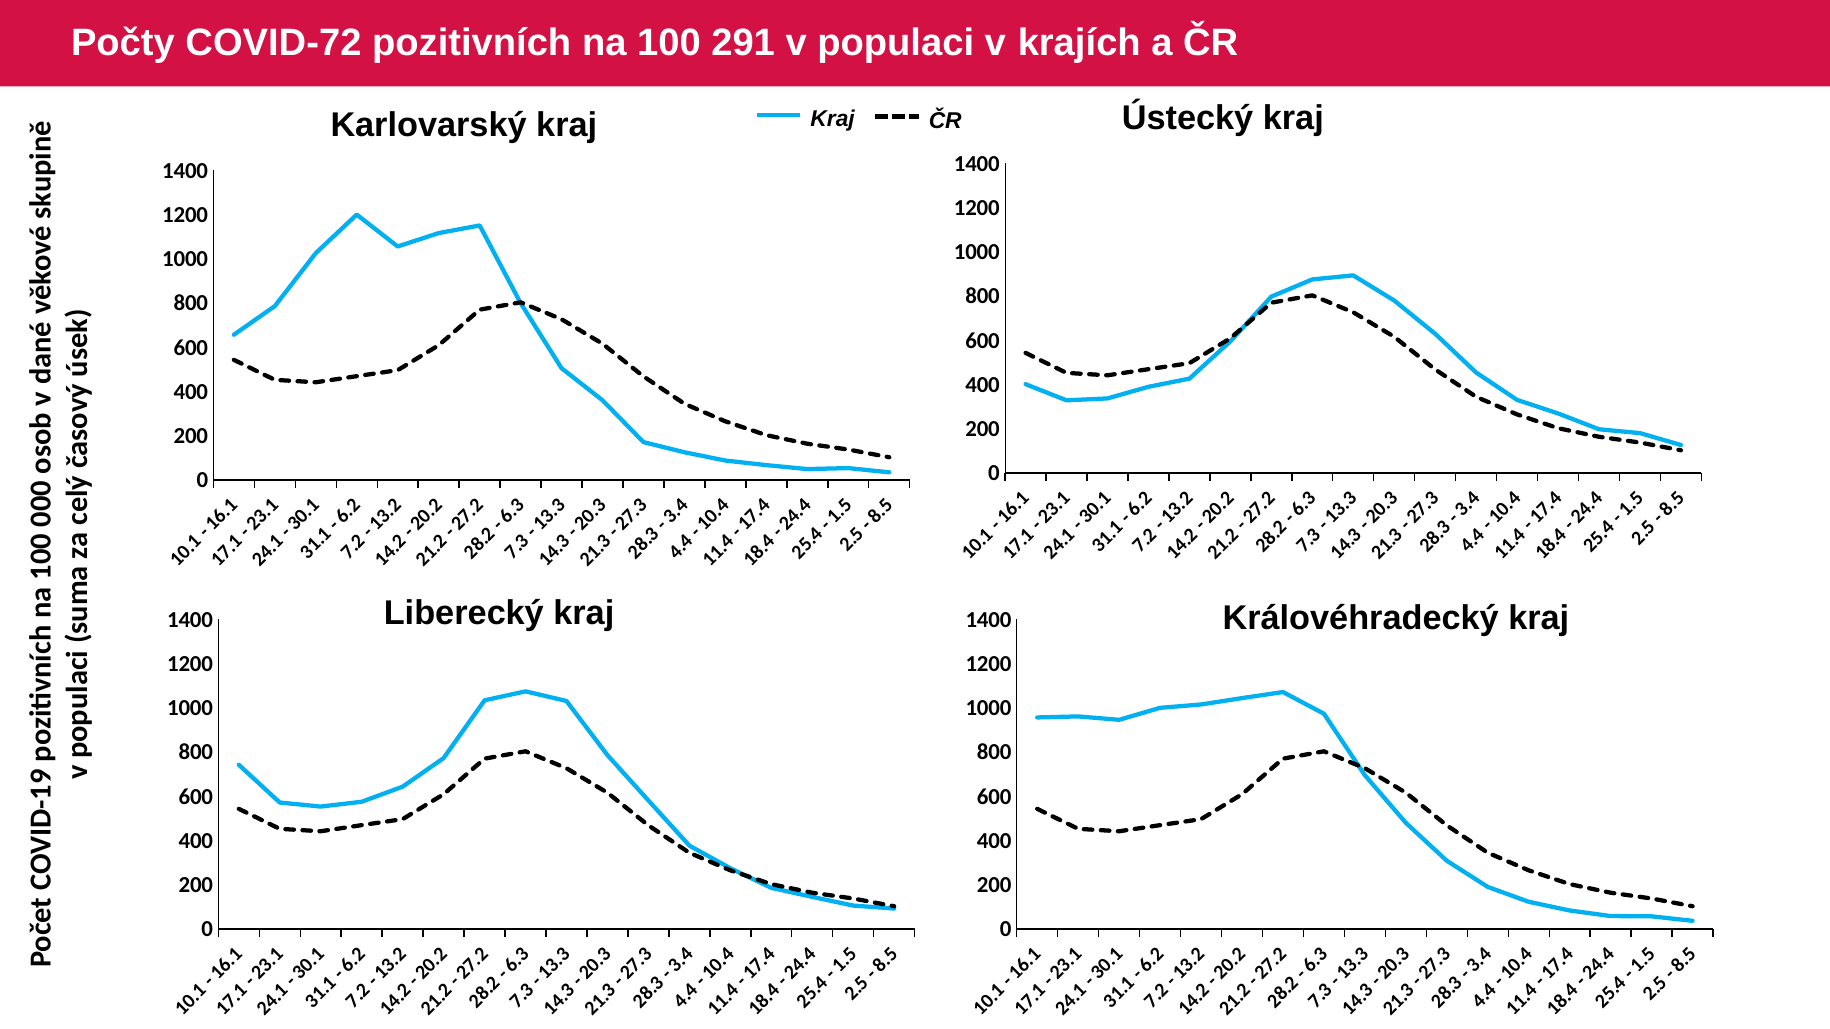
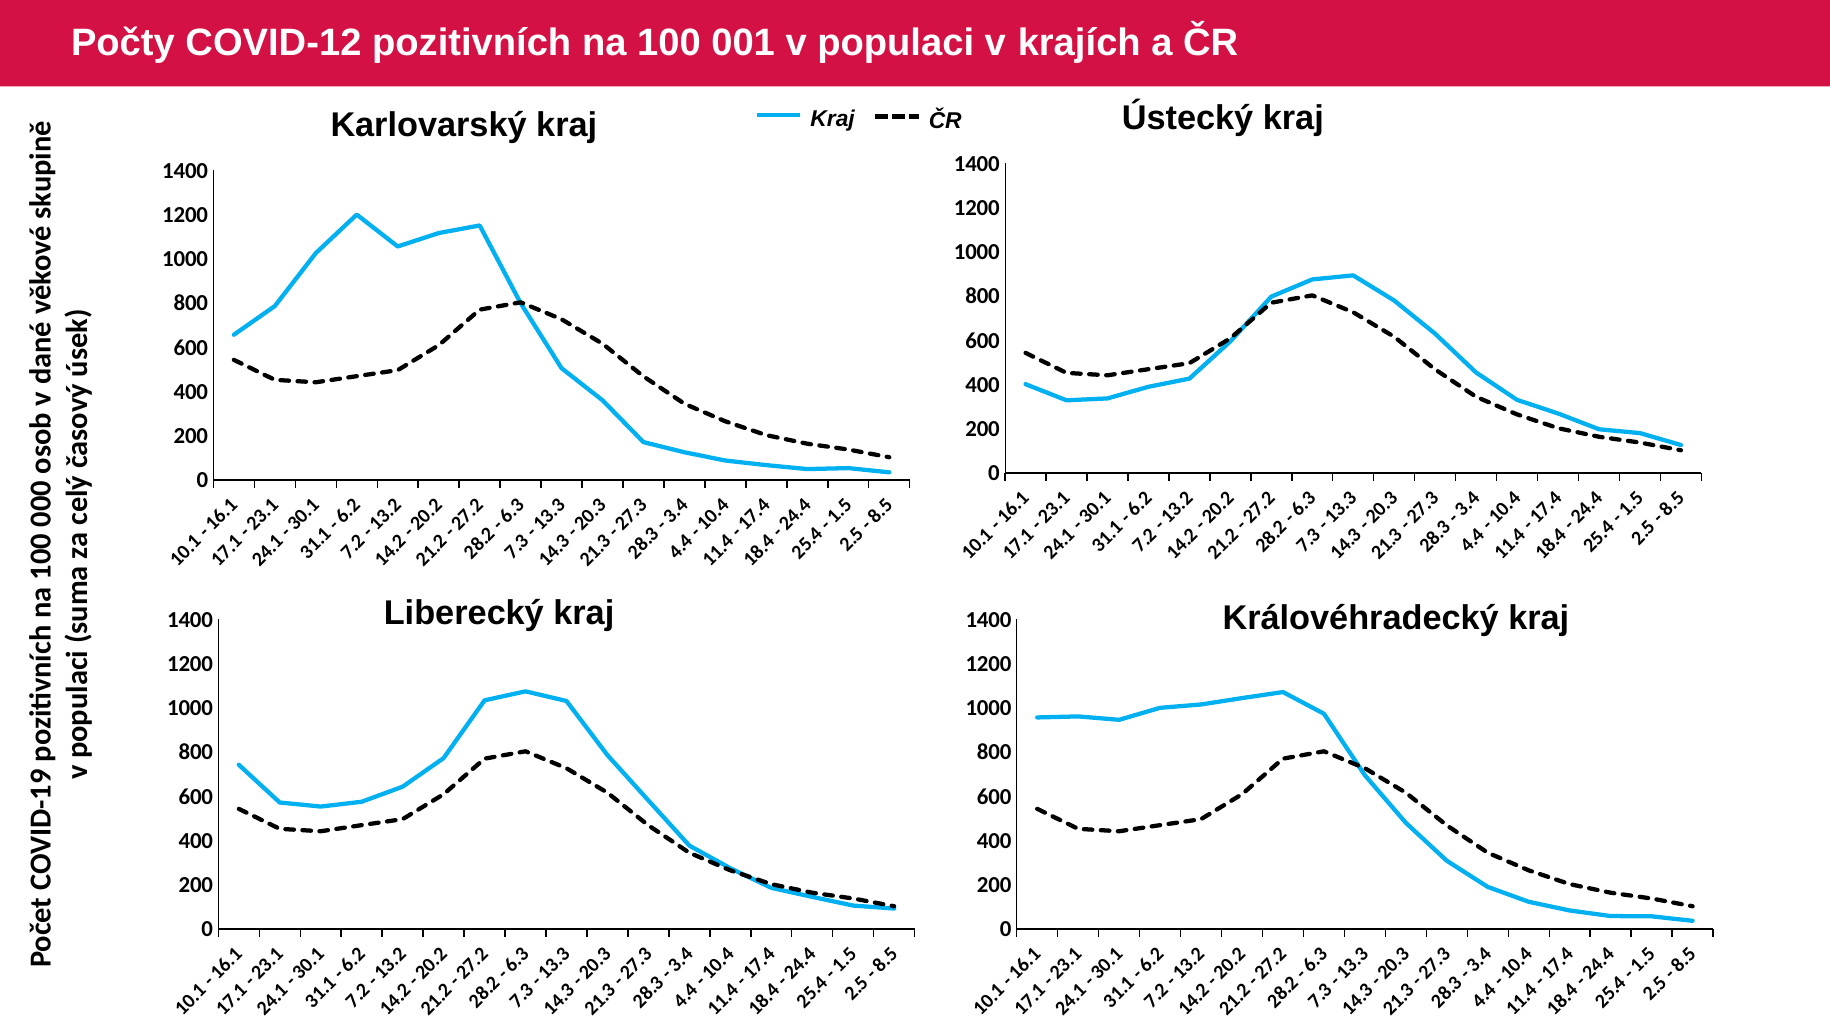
COVID-72: COVID-72 -> COVID-12 (273, 43)
291: 291 -> 001 (743, 43)
